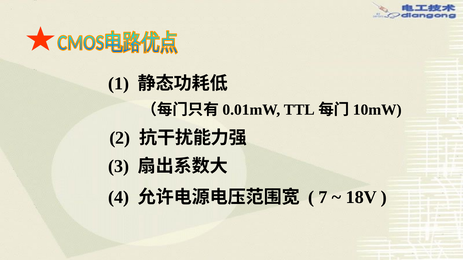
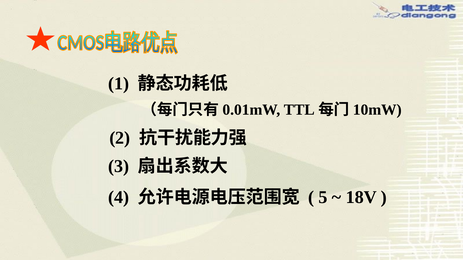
7: 7 -> 5 (323, 198)
